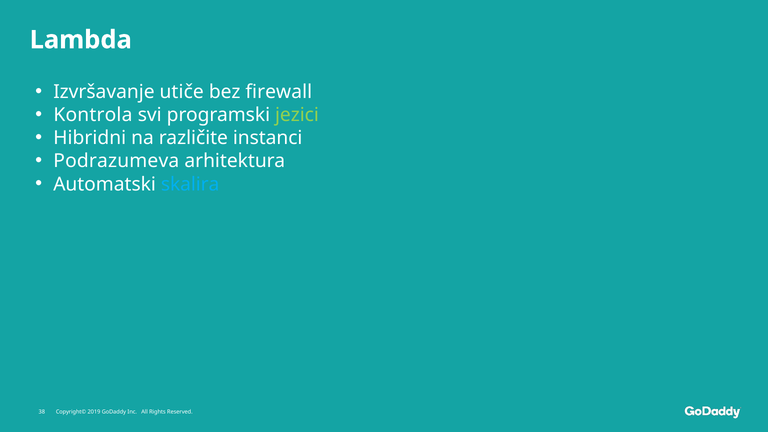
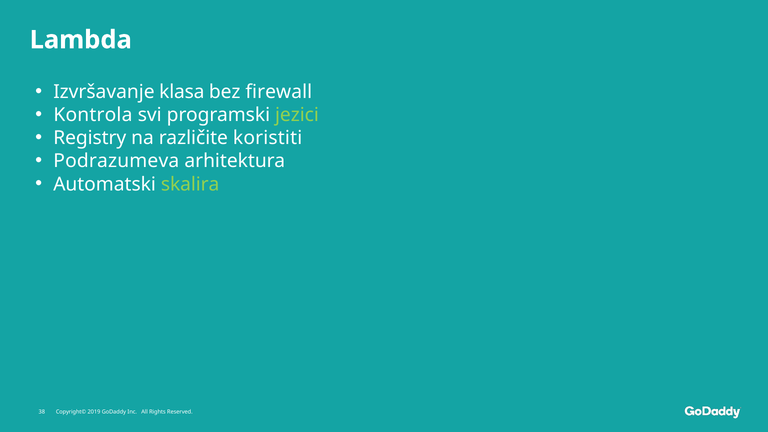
utiče: utiče -> klasa (182, 92)
Hibridni: Hibridni -> Registry (90, 138)
instanci: instanci -> koristiti (268, 138)
skalira colour: light blue -> light green (190, 184)
